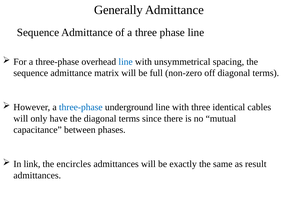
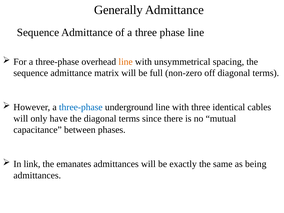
line colour: blue -> orange (126, 62)
encircles: encircles -> emanates (74, 164)
result: result -> being (256, 164)
